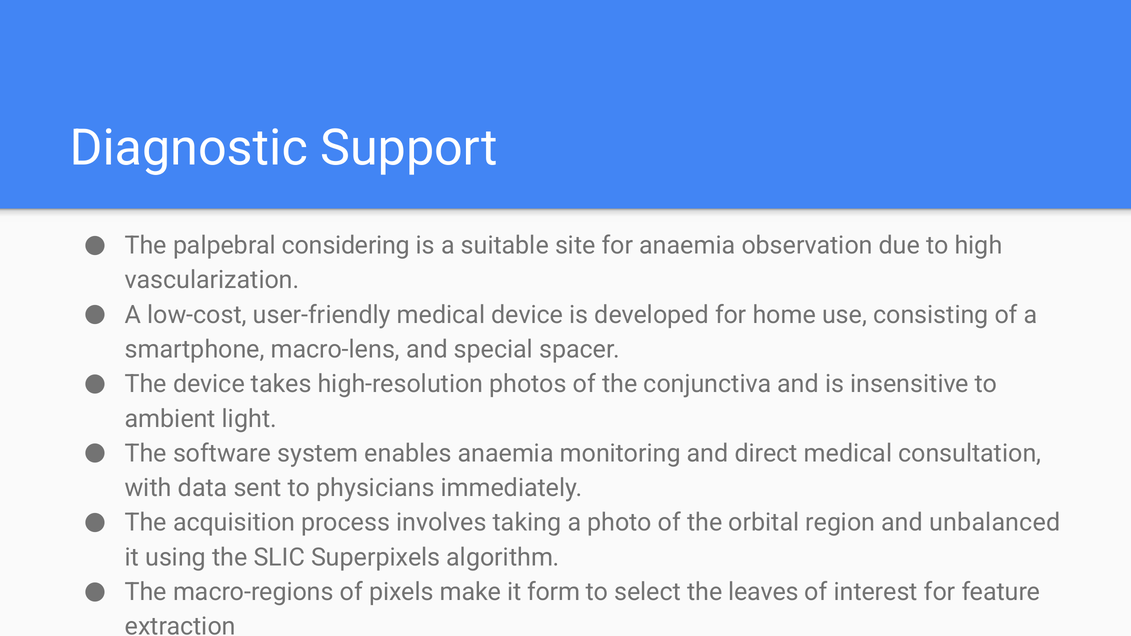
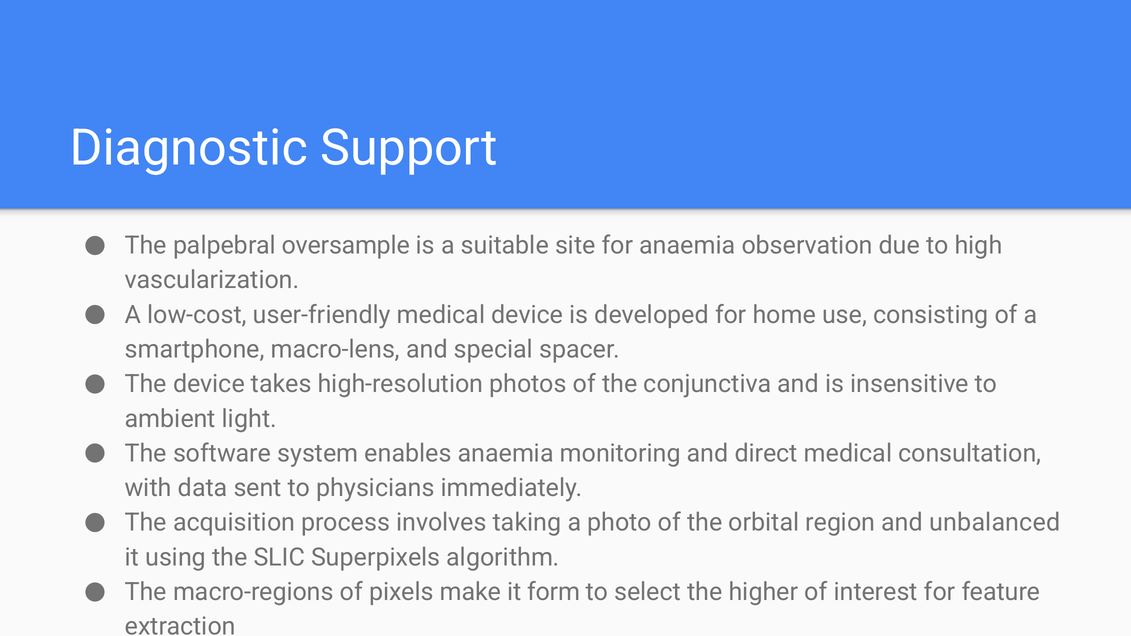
considering: considering -> oversample (346, 246)
leaves: leaves -> higher (763, 592)
